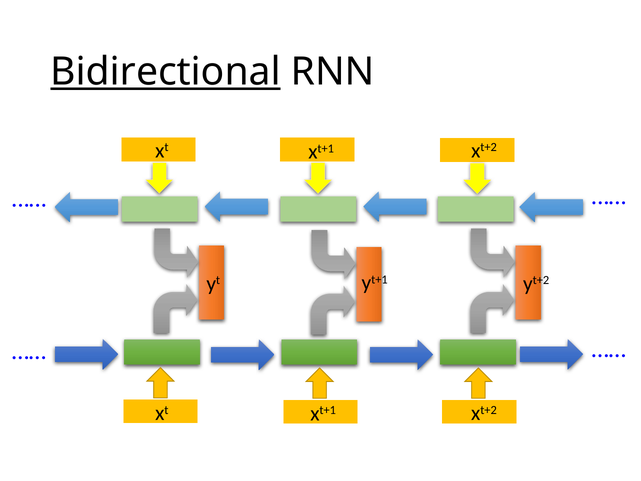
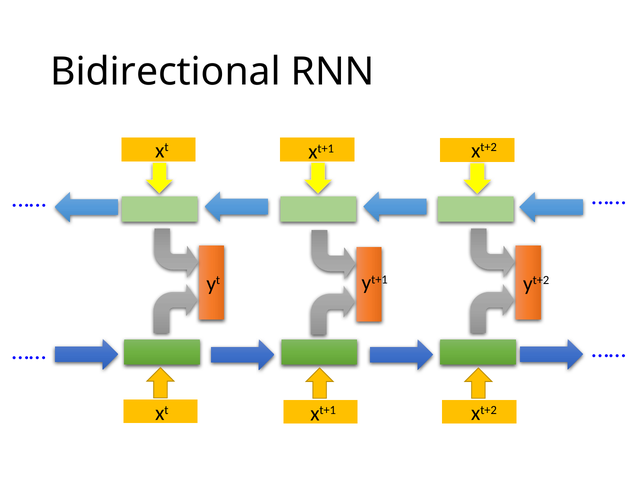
Bidirectional underline: present -> none (166, 72)
